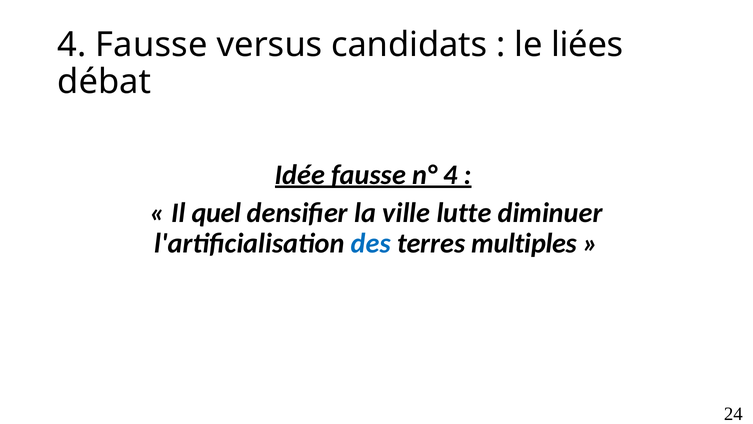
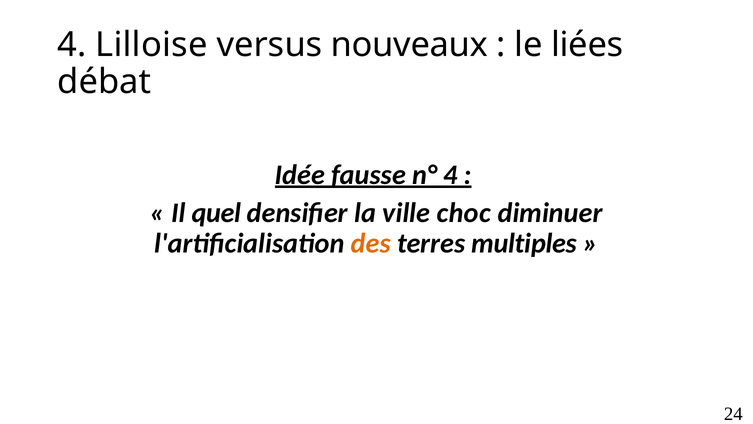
4 Fausse: Fausse -> Lilloise (151, 45)
candidats: candidats -> nouveaux (409, 45)
lutte: lutte -> choc (464, 213)
des colour: blue -> orange (371, 243)
